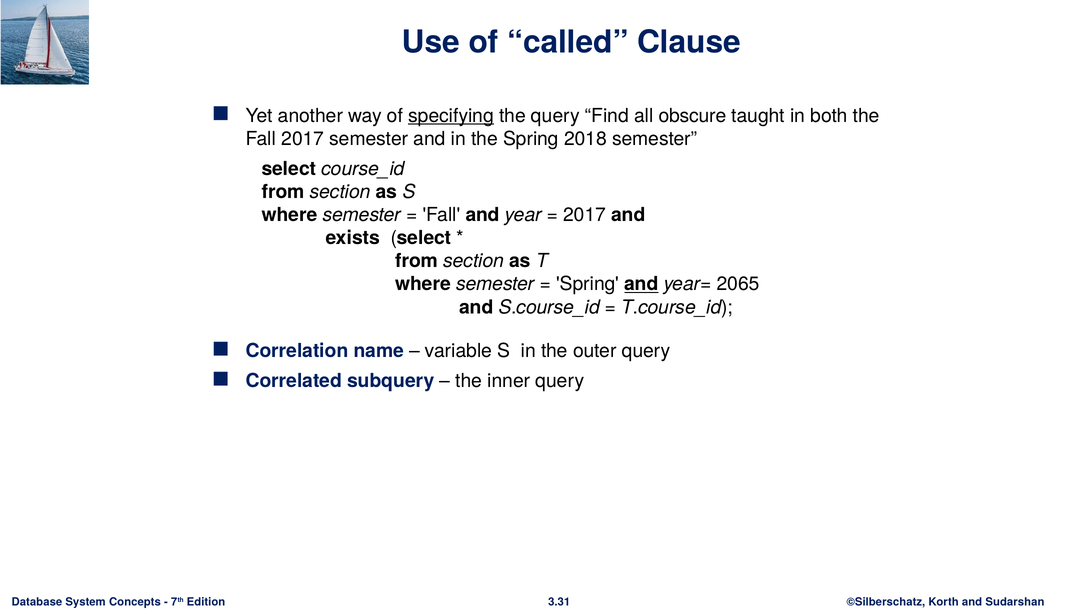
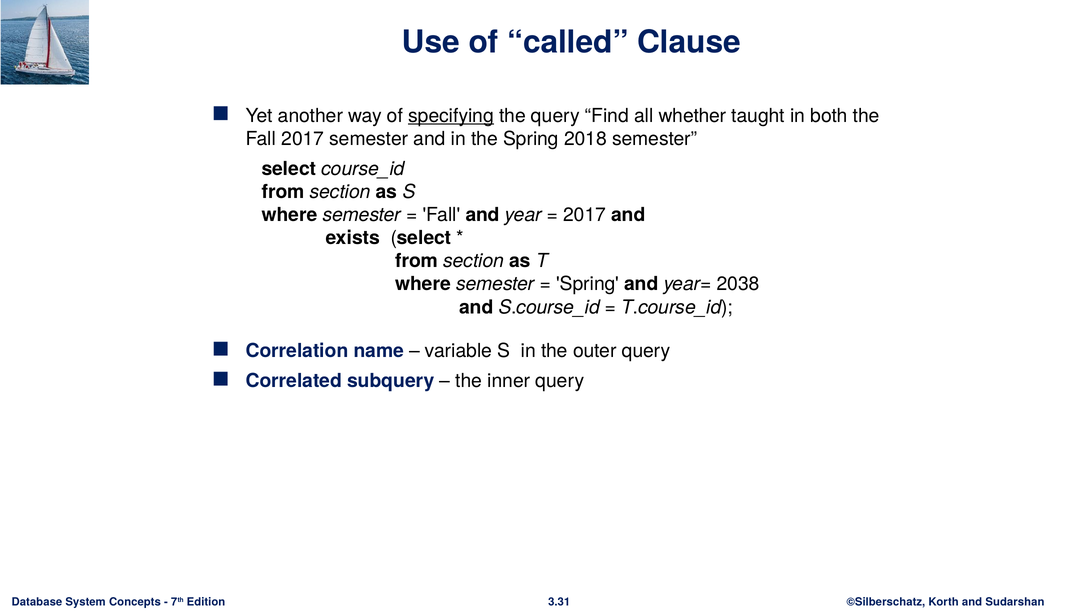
obscure: obscure -> whether (693, 116)
and underline: present -> none (641, 284)
2065: 2065 -> 2038 (738, 284)
